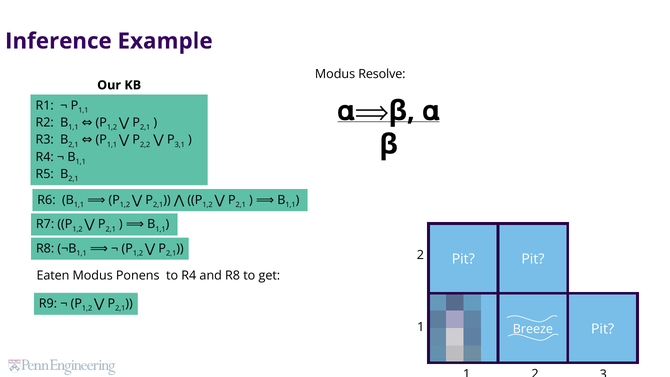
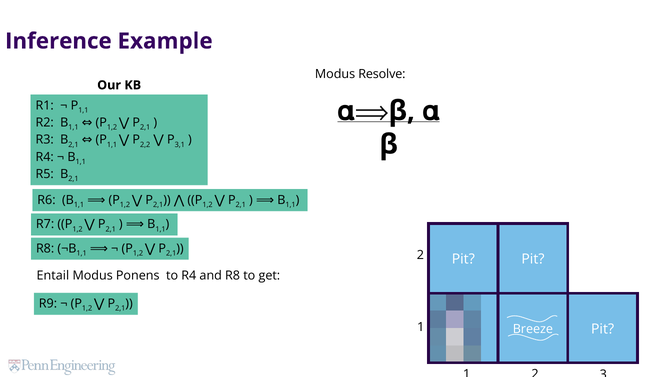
Eaten: Eaten -> Entail (53, 275)
